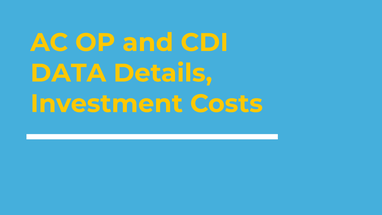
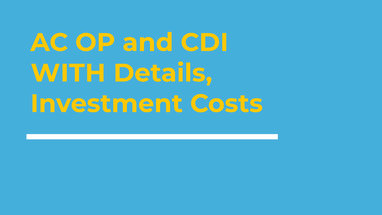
DATA: DATA -> WITH (68, 73)
